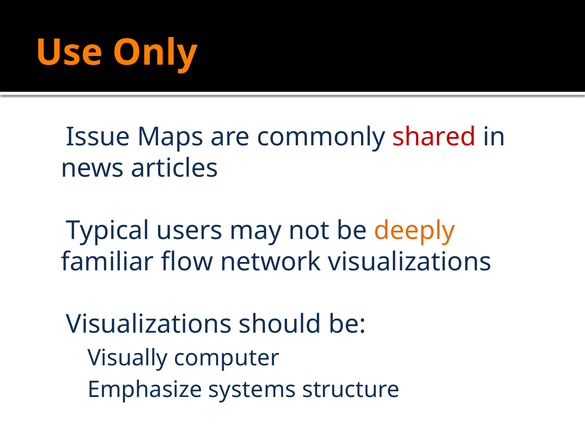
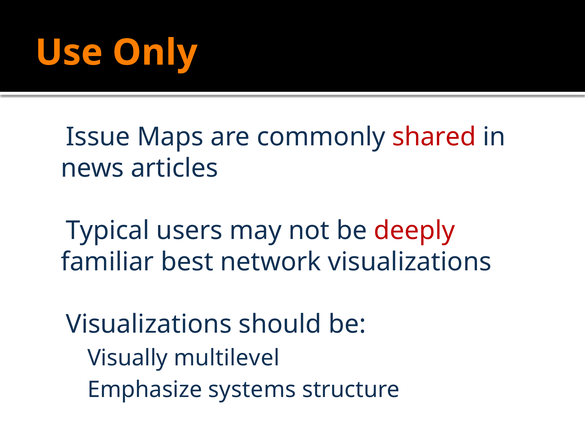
deeply colour: orange -> red (415, 230)
flow: flow -> best (187, 262)
computer: computer -> multilevel (227, 358)
